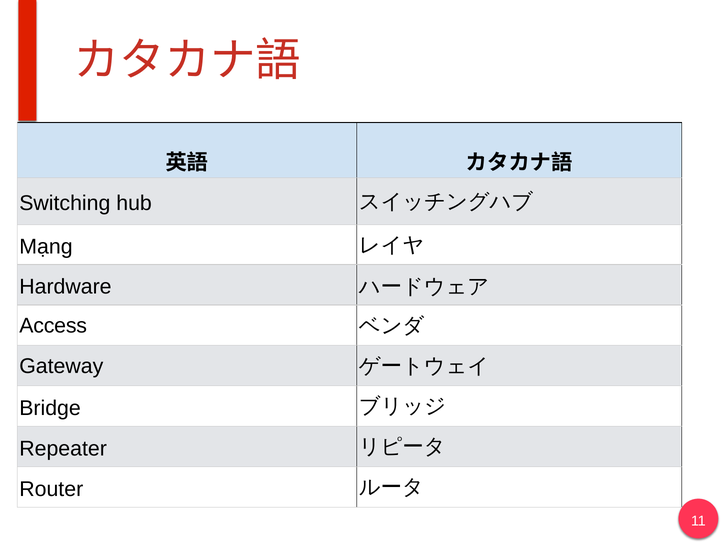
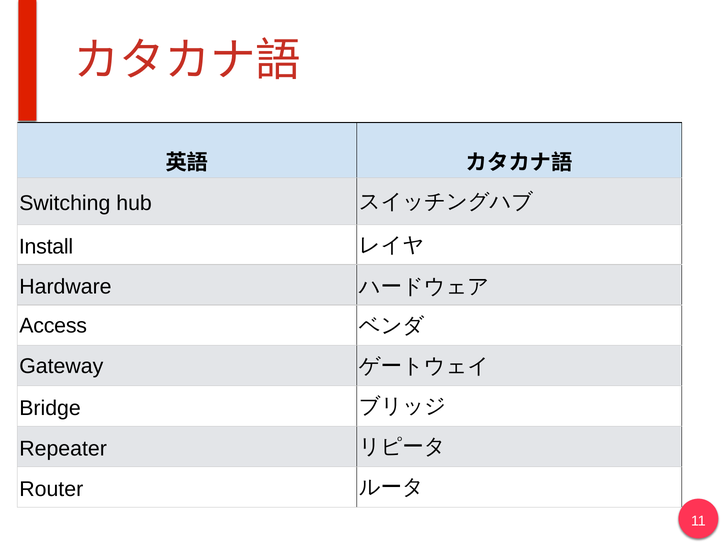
Mạng: Mạng -> Install (46, 247)
